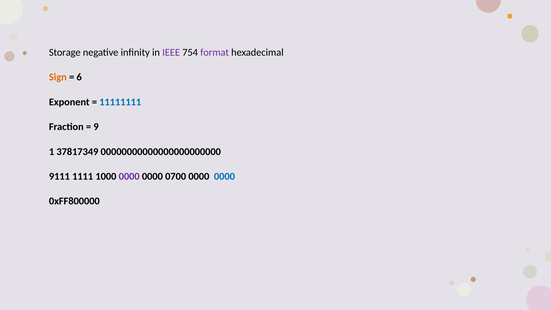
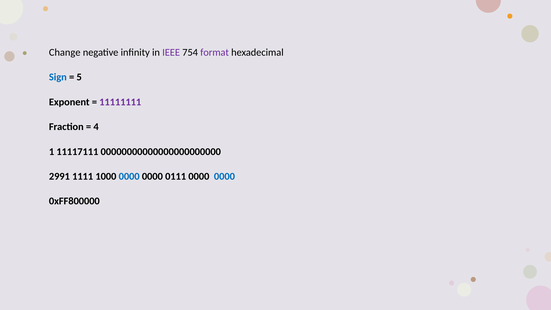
Storage: Storage -> Change (65, 52)
Sign colour: orange -> blue (58, 77)
6: 6 -> 5 (79, 77)
11111111 colour: blue -> purple (120, 102)
9: 9 -> 4 (96, 127)
37817349: 37817349 -> 11117111 (77, 152)
9111: 9111 -> 2991 (59, 176)
0000 colour: purple -> blue (129, 176)
0700: 0700 -> 0111 (176, 176)
